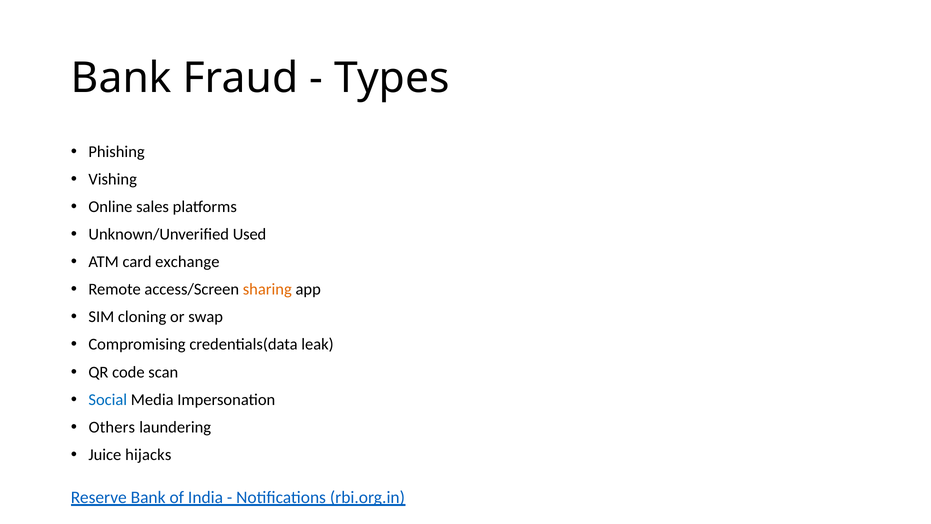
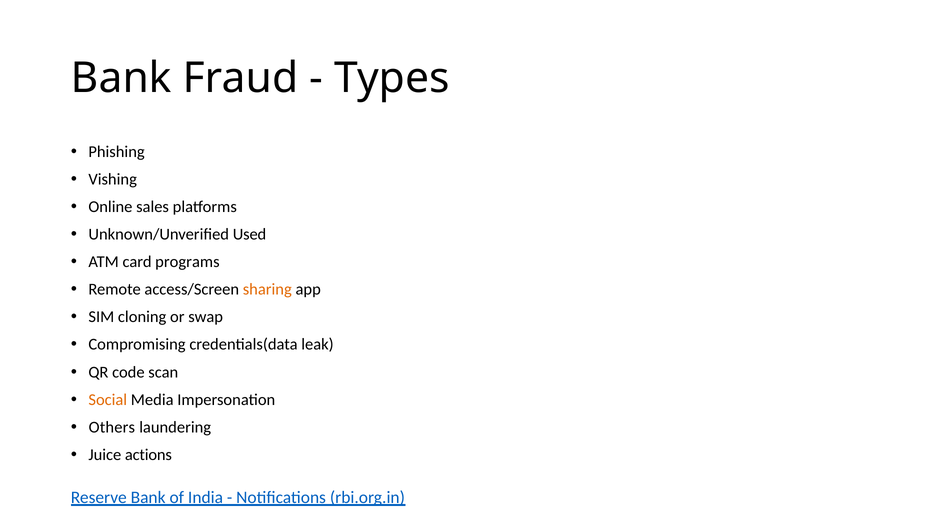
exchange: exchange -> programs (187, 262)
Social colour: blue -> orange (108, 399)
hijacks: hijacks -> actions (148, 454)
